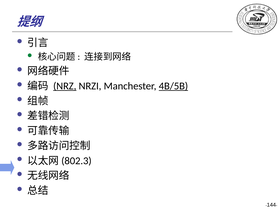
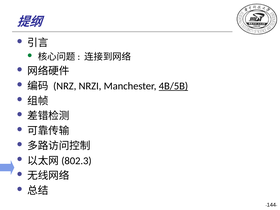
NRZ underline: present -> none (65, 86)
